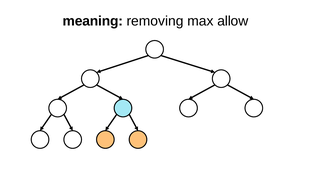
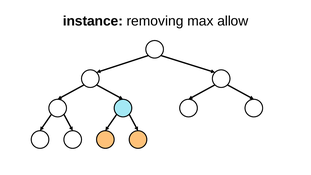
meaning: meaning -> instance (93, 21)
